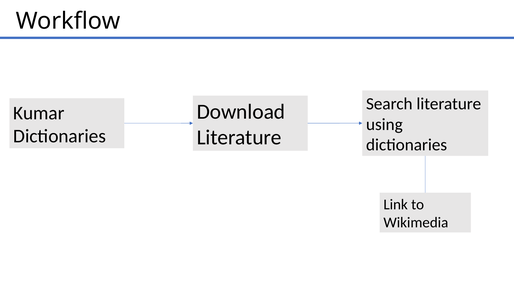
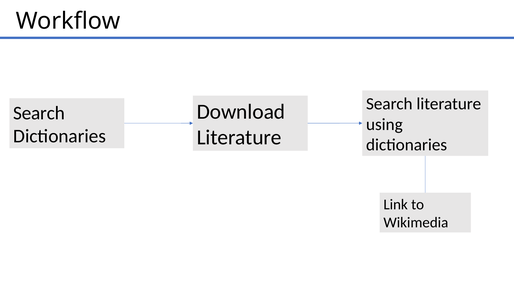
Kumar: Kumar -> Search (39, 113)
